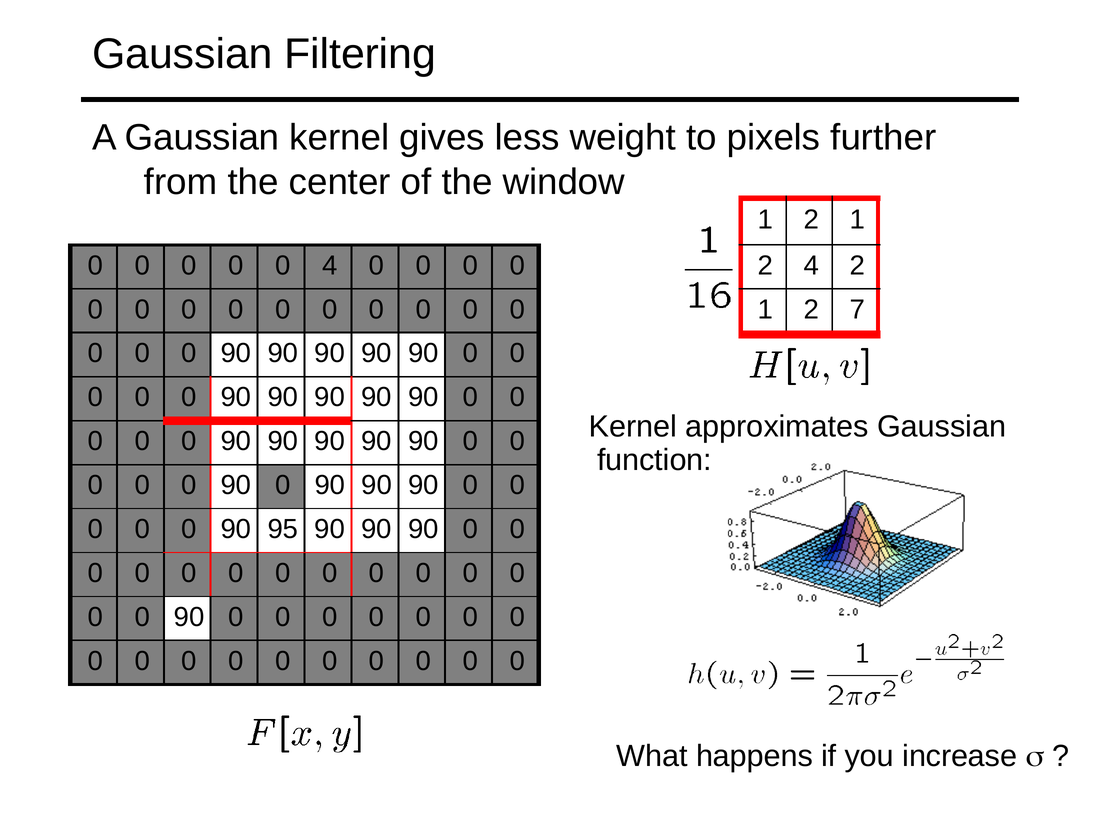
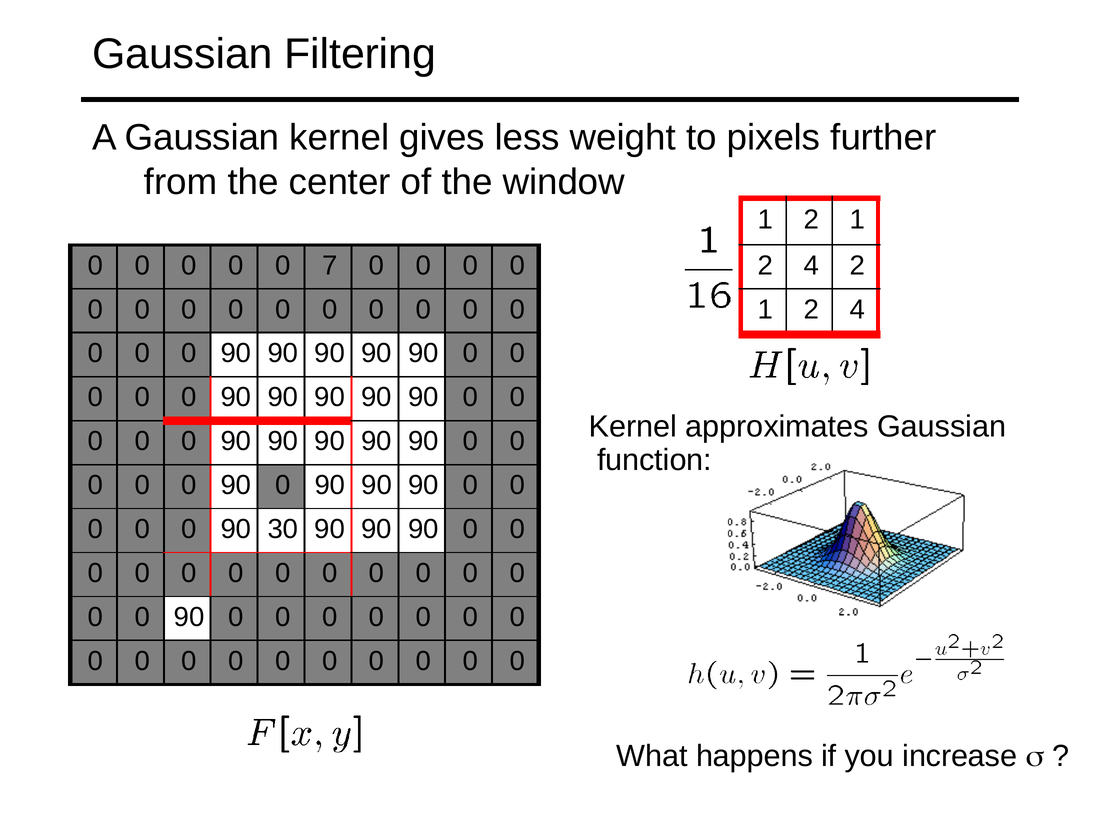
0 4: 4 -> 7 (330, 266)
7: 7 -> 4 (858, 310)
95: 95 -> 30 (283, 529)
